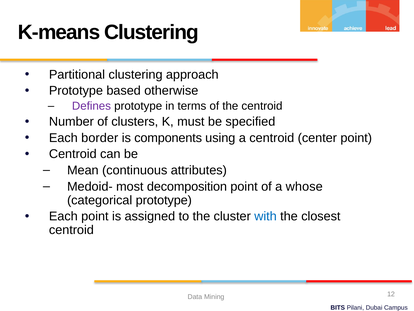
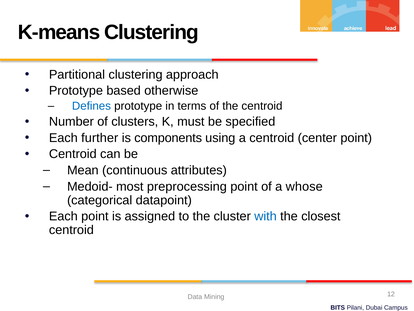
Defines colour: purple -> blue (91, 106)
border: border -> further (100, 138)
decomposition: decomposition -> preprocessing (187, 186)
categorical prototype: prototype -> datapoint (164, 200)
